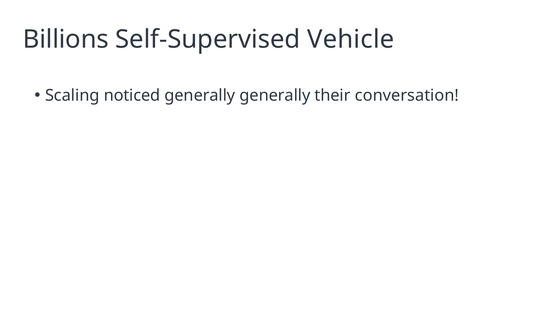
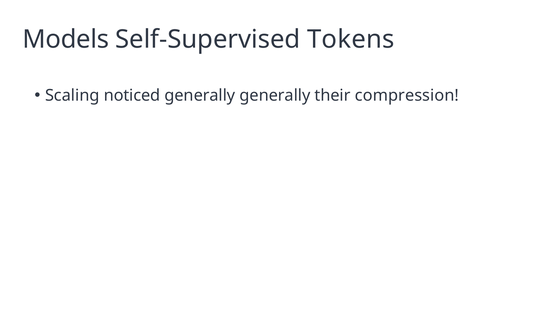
Billions: Billions -> Models (66, 40)
Vehicle: Vehicle -> Tokens (351, 40)
conversation: conversation -> compression (407, 95)
